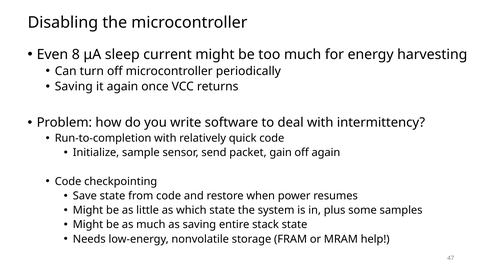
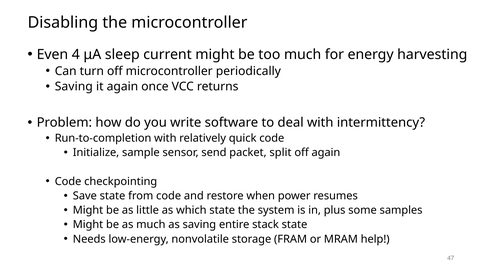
8: 8 -> 4 (76, 54)
gain: gain -> split (280, 153)
